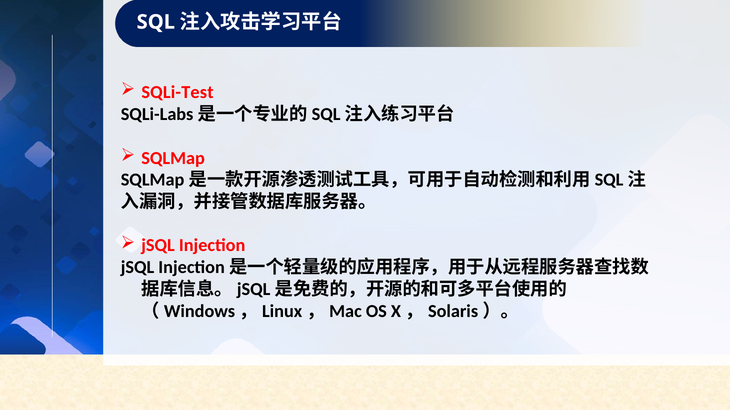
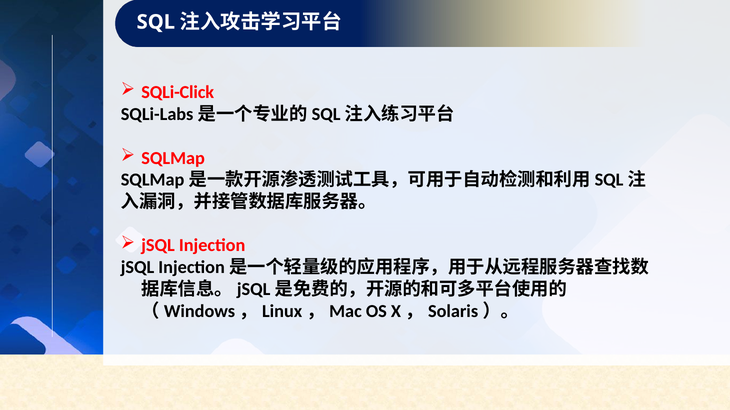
SQLi-Test: SQLi-Test -> SQLi-Click (178, 93)
